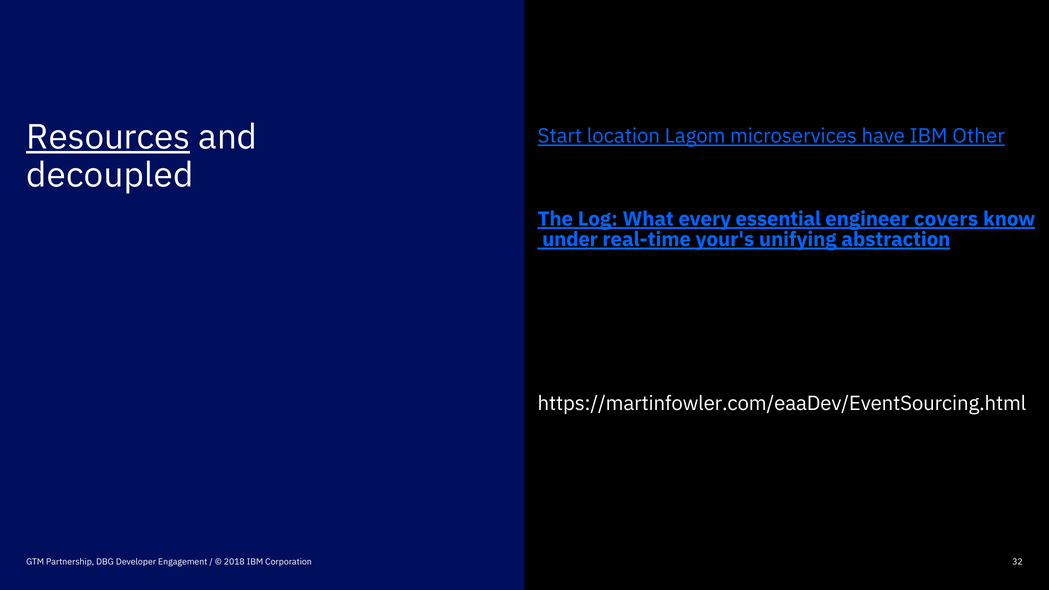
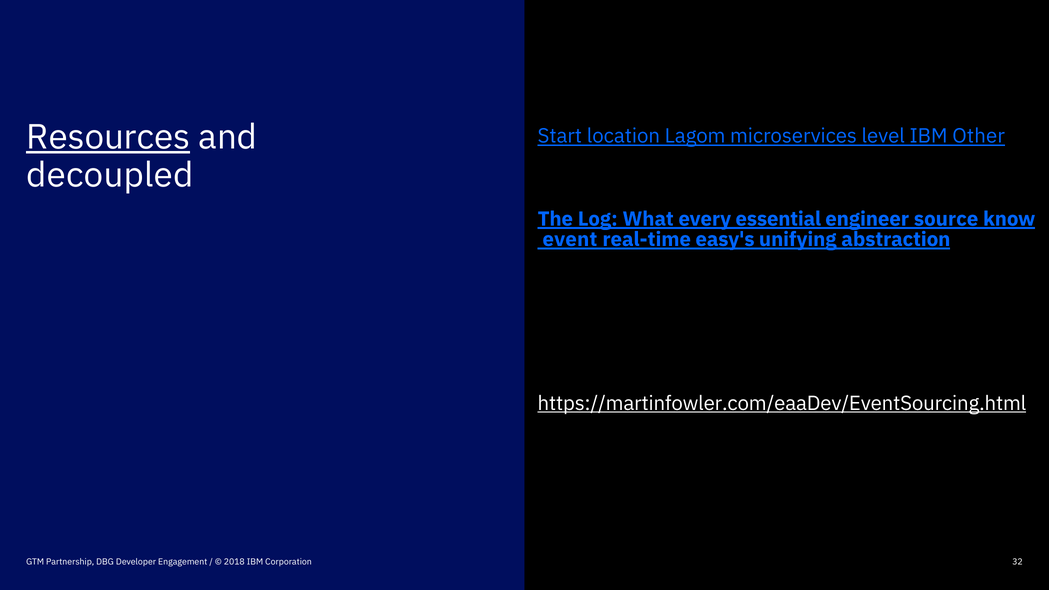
have: have -> level (883, 136)
covers: covers -> source (946, 219)
under: under -> event (570, 239)
your's: your's -> easy's (725, 239)
https://martinfowler.com/eaaDev/EventSourcing.html underline: none -> present (782, 403)
